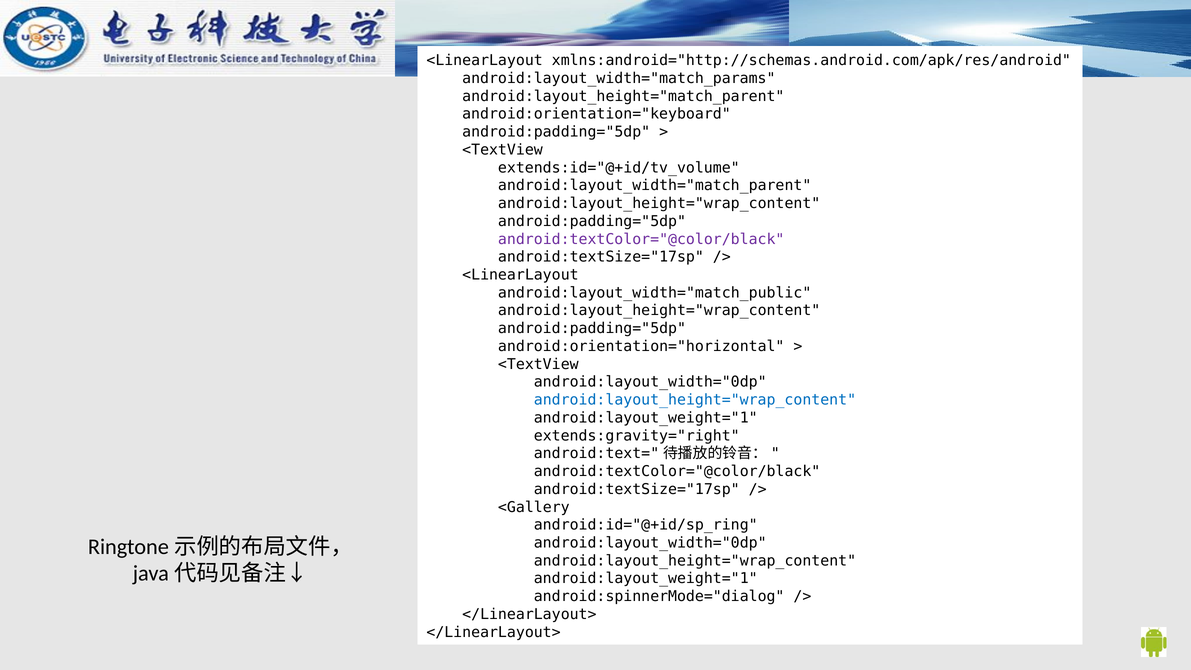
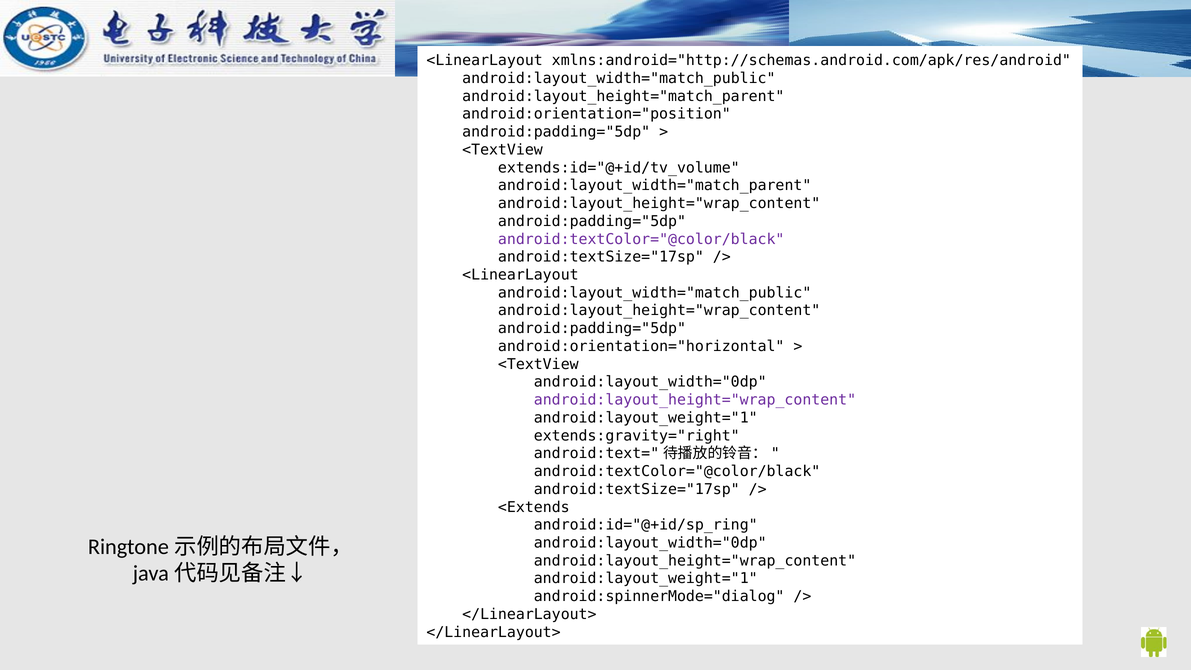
android:layout_width="match_params: android:layout_width="match_params -> android:layout_width="match_public (619, 78)
android:orientation="keyboard: android:orientation="keyboard -> android:orientation="position (596, 114)
android:layout_height="wrap_content colour: blue -> purple (695, 400)
<Gallery: <Gallery -> <Extends (534, 507)
